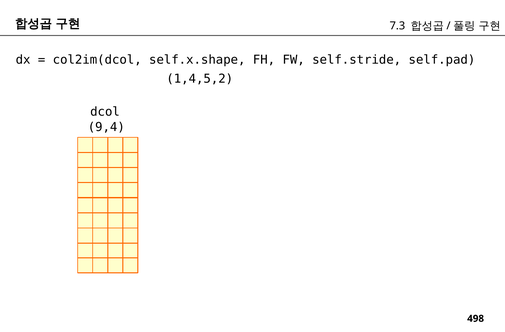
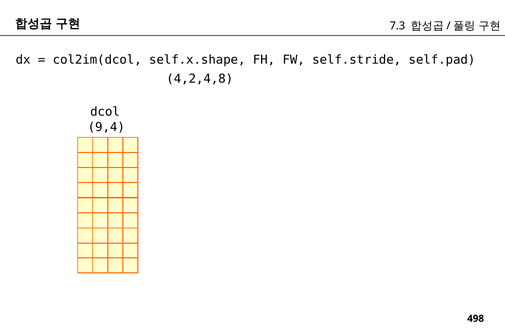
1,4,5,2: 1,4,5,2 -> 4,2,4,8 (200, 79)
